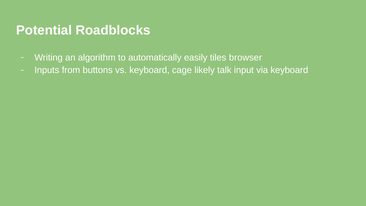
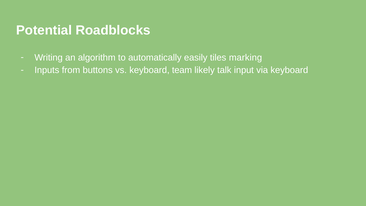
browser: browser -> marking (245, 58)
cage: cage -> team (182, 70)
